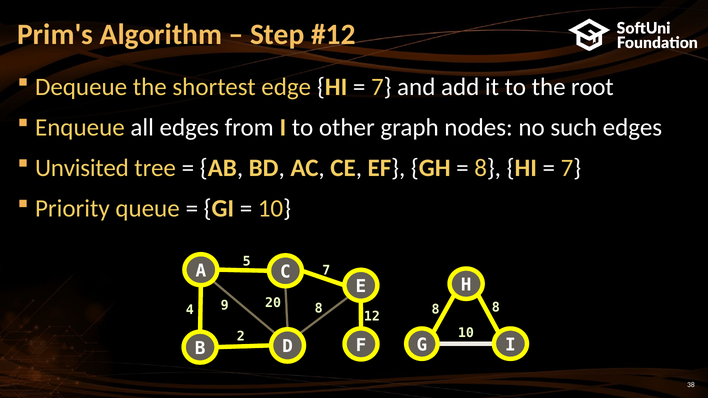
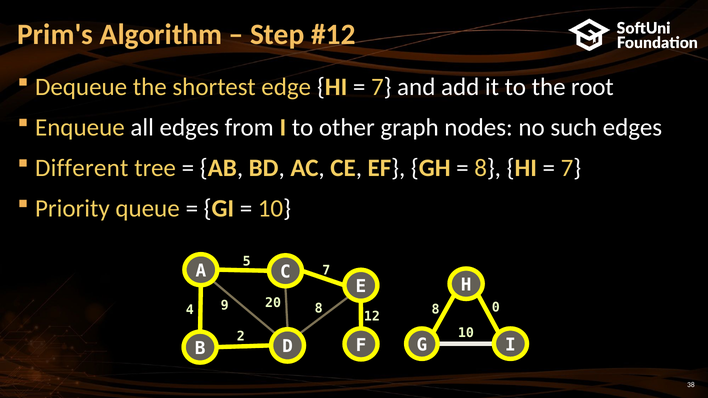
Unvisited: Unvisited -> Different (82, 168)
8 8: 8 -> 0 (496, 308)
